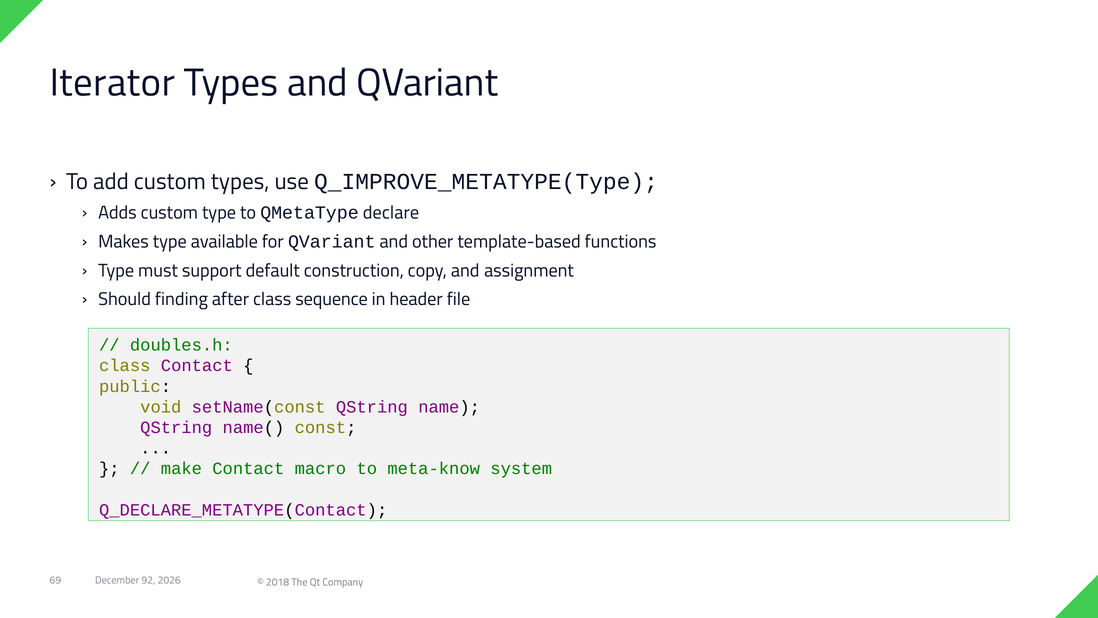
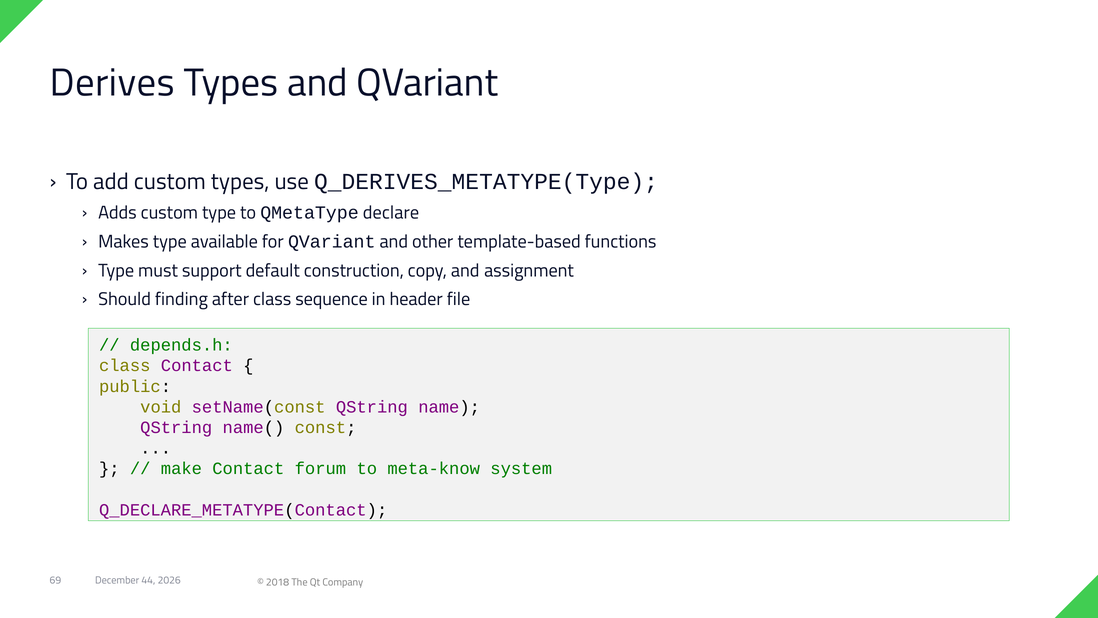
Iterator: Iterator -> Derives (112, 83)
Q_IMPROVE_METATYPE(Type: Q_IMPROVE_METATYPE(Type -> Q_DERIVES_METATYPE(Type (486, 181)
doubles.h: doubles.h -> depends.h (181, 345)
macro: macro -> forum (320, 469)
92: 92 -> 44 (148, 580)
